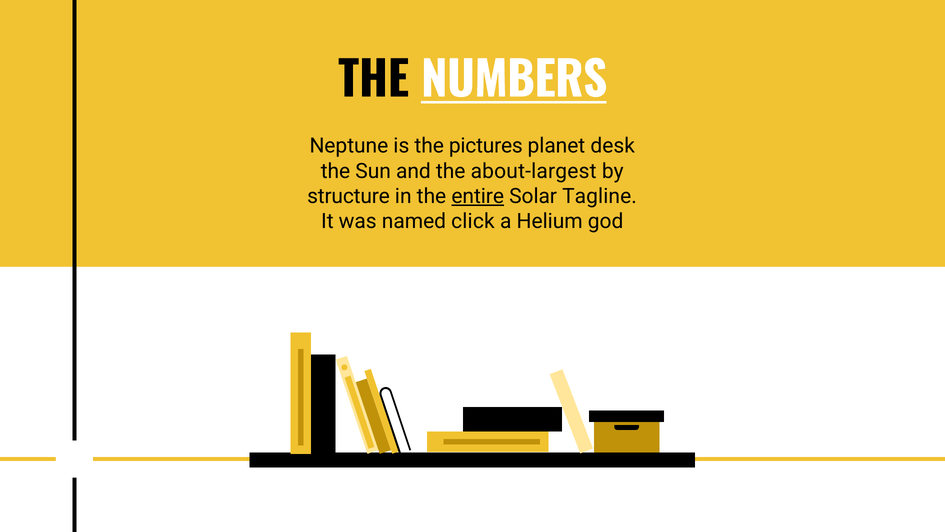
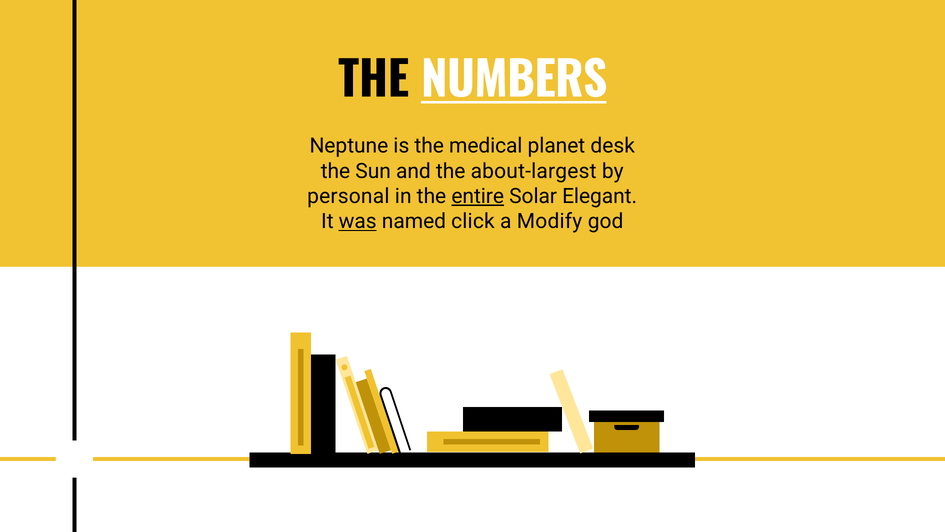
pictures: pictures -> medical (486, 146)
structure: structure -> personal (348, 196)
Tagline: Tagline -> Elegant (600, 196)
was underline: none -> present (358, 221)
Helium: Helium -> Modify (550, 221)
